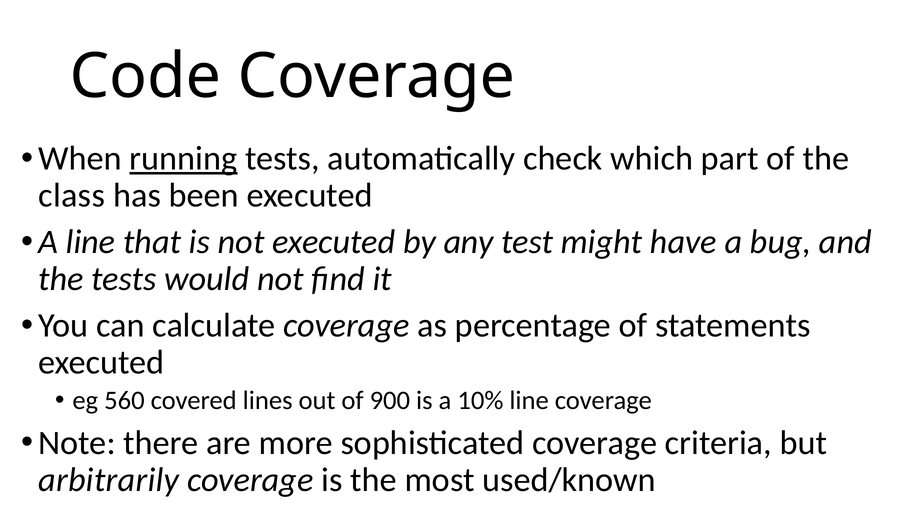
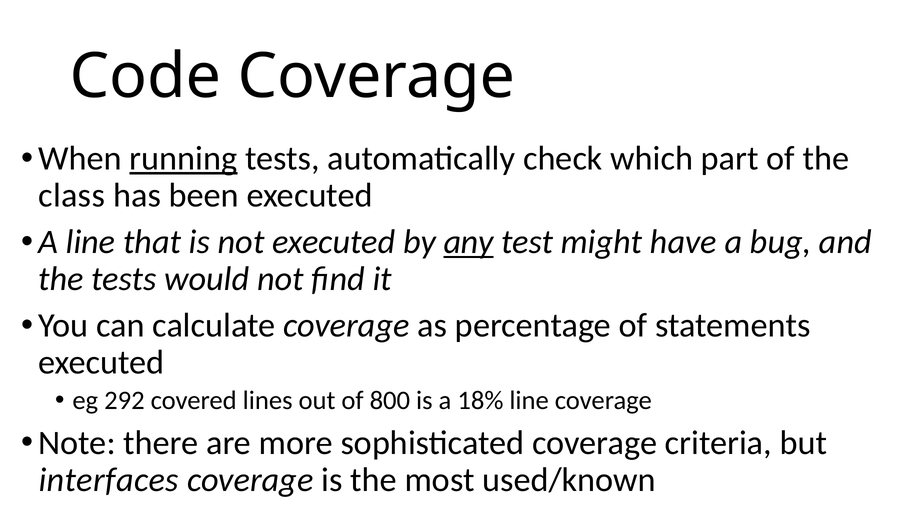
any underline: none -> present (469, 242)
560: 560 -> 292 (124, 400)
900: 900 -> 800 (390, 400)
10%: 10% -> 18% (480, 400)
arbitrarily: arbitrarily -> interfaces (109, 480)
